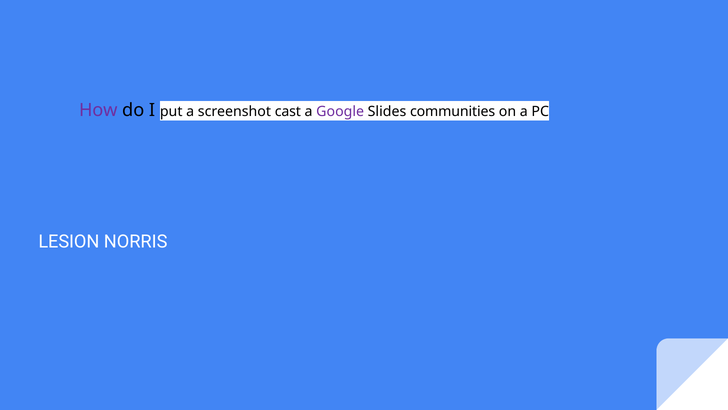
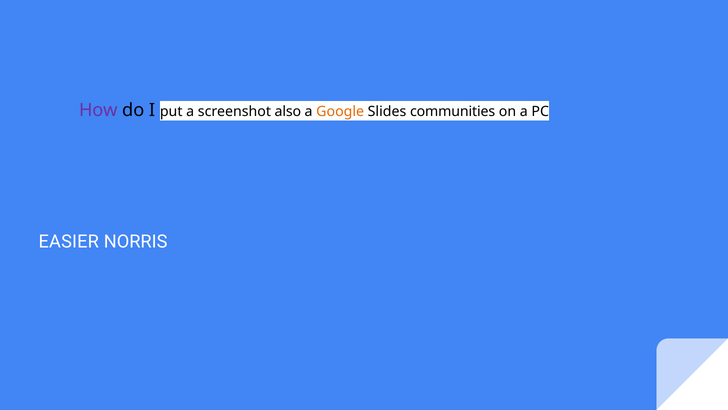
cast: cast -> also (288, 111)
Google colour: purple -> orange (340, 111)
LESION: LESION -> EASIER (69, 242)
